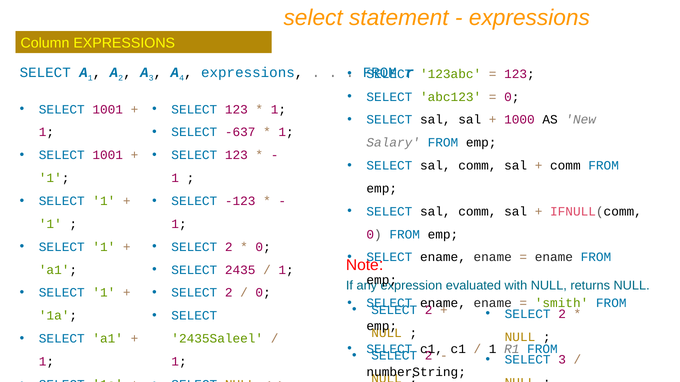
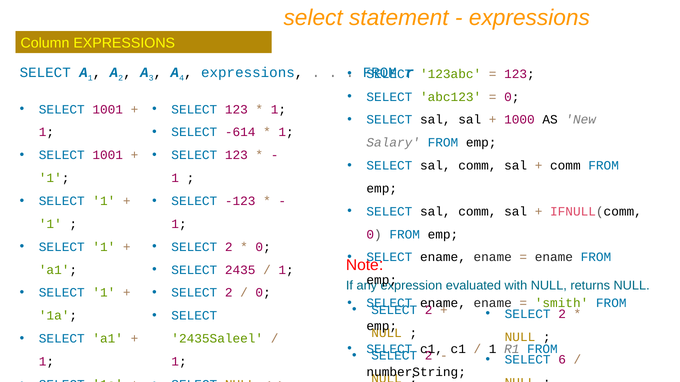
-637: -637 -> -614 (240, 132)
SELECT 3: 3 -> 6 (562, 360)
